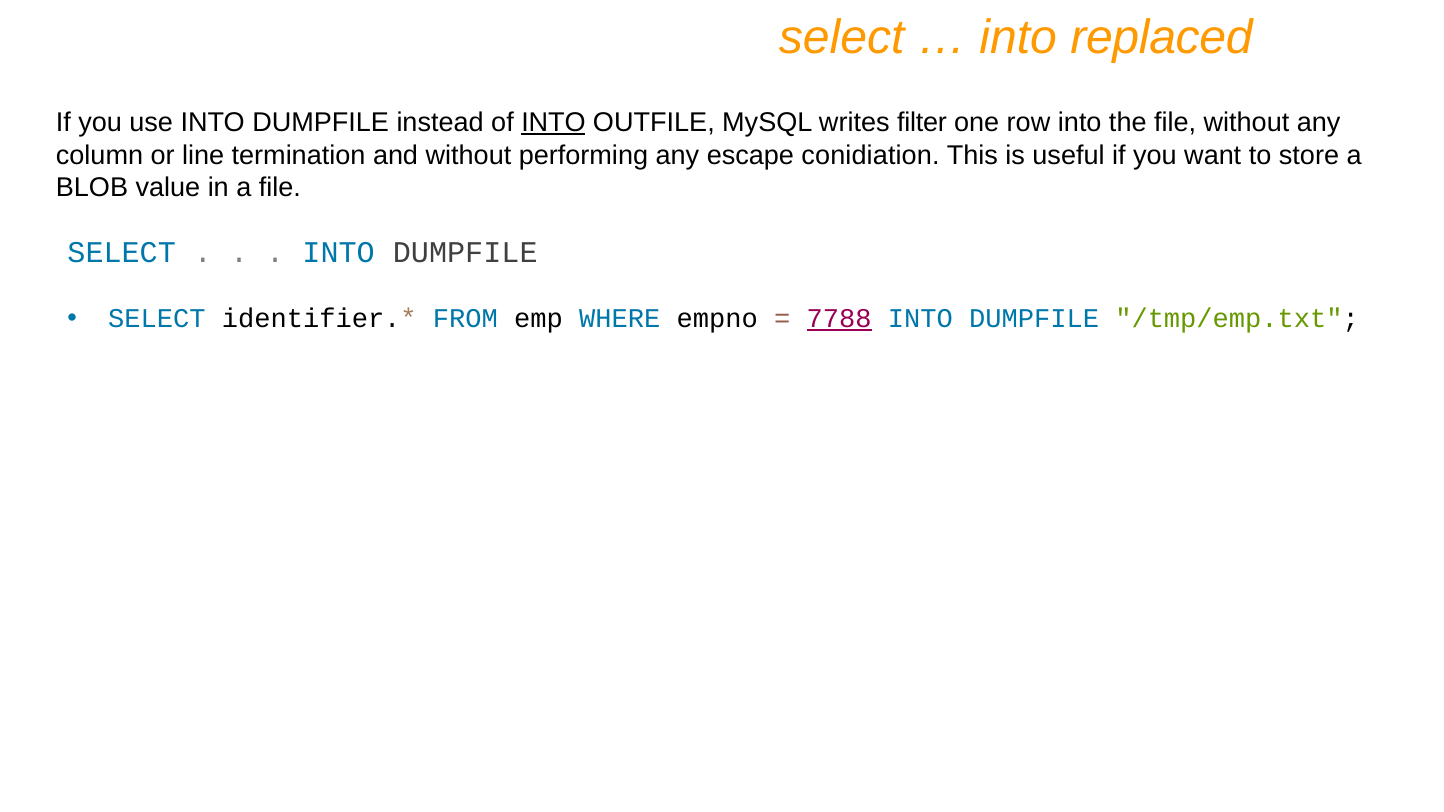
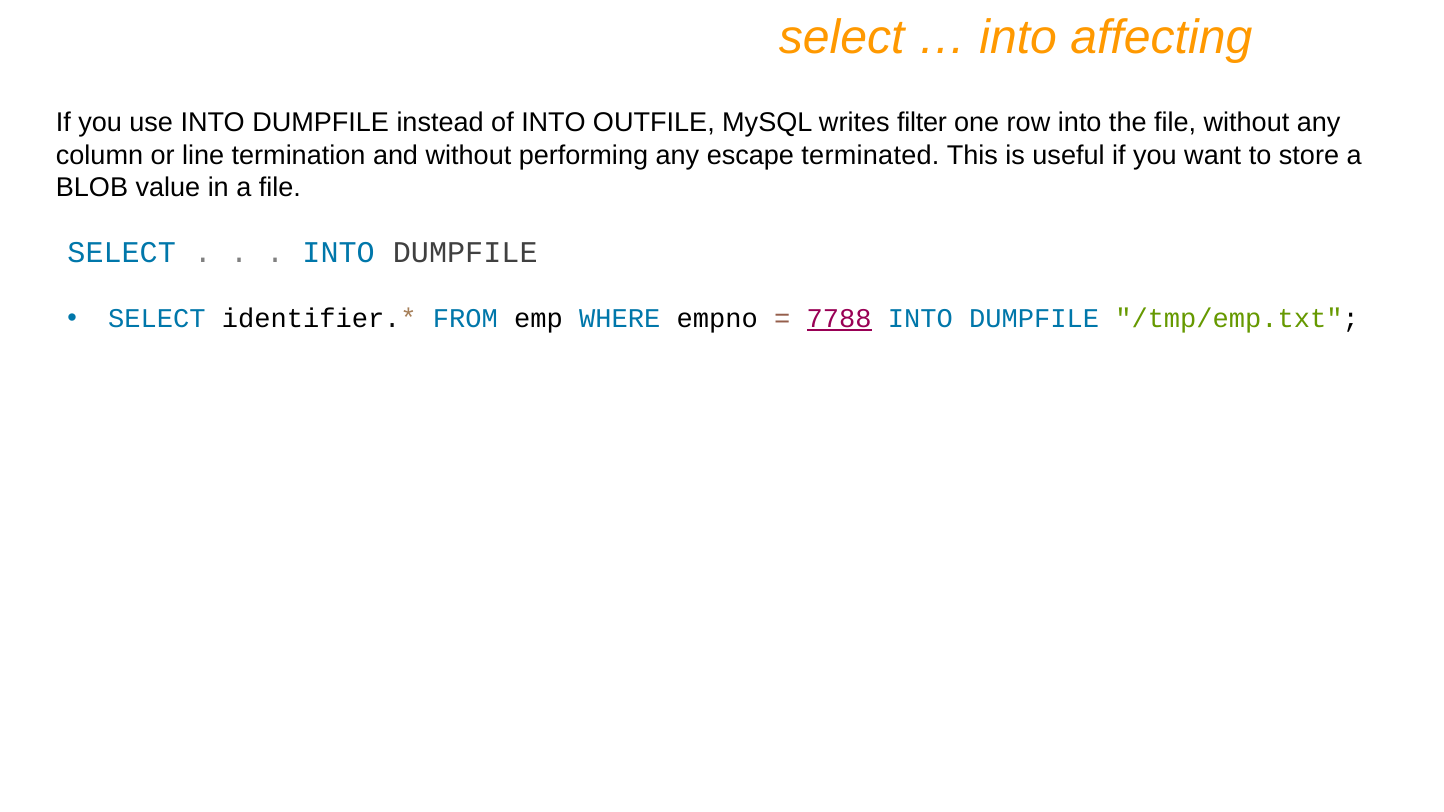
replaced: replaced -> affecting (1161, 38)
INTO underline: present -> none (553, 123)
conidiation: conidiation -> terminated (870, 155)
